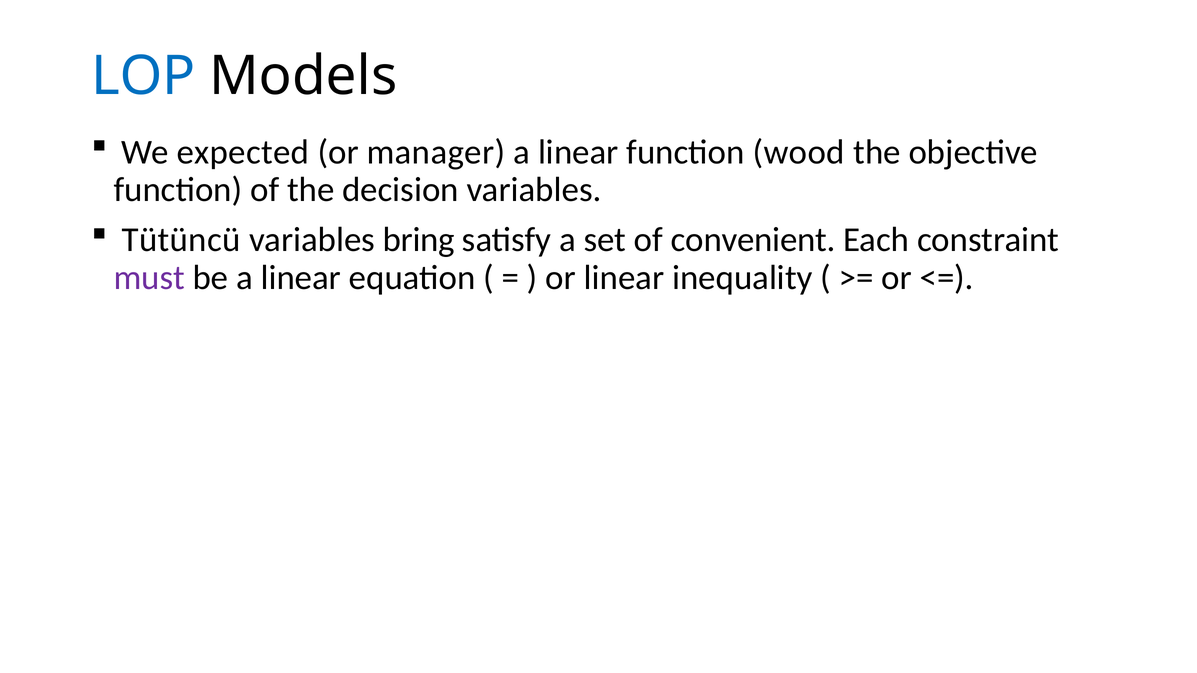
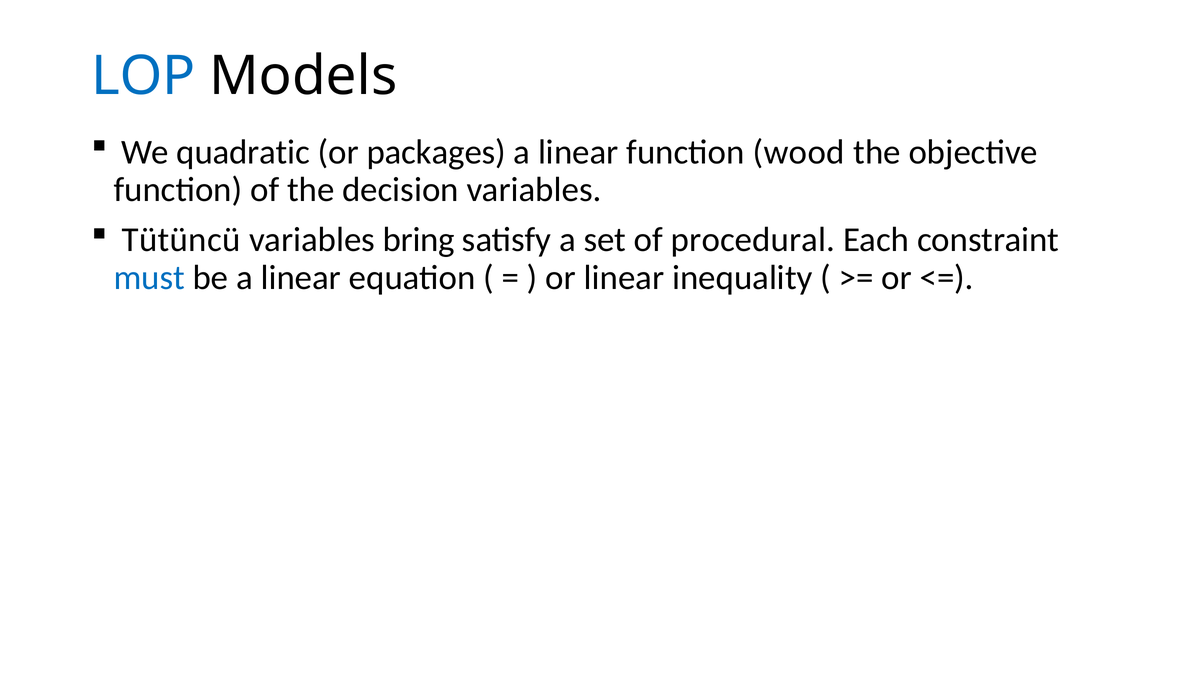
expected: expected -> quadratic (243, 152)
manager: manager -> packages (436, 152)
convenient: convenient -> procedural (753, 240)
must colour: purple -> blue (149, 278)
